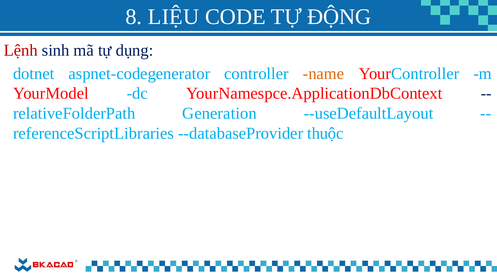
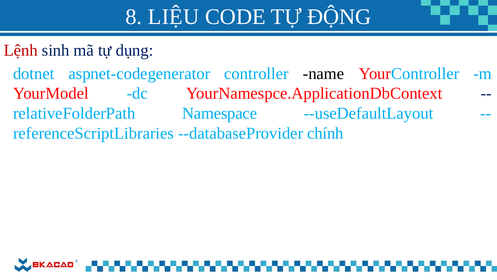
name colour: orange -> black (324, 73)
Generation: Generation -> Namespace (220, 113)
thuộc: thuộc -> chính (325, 133)
